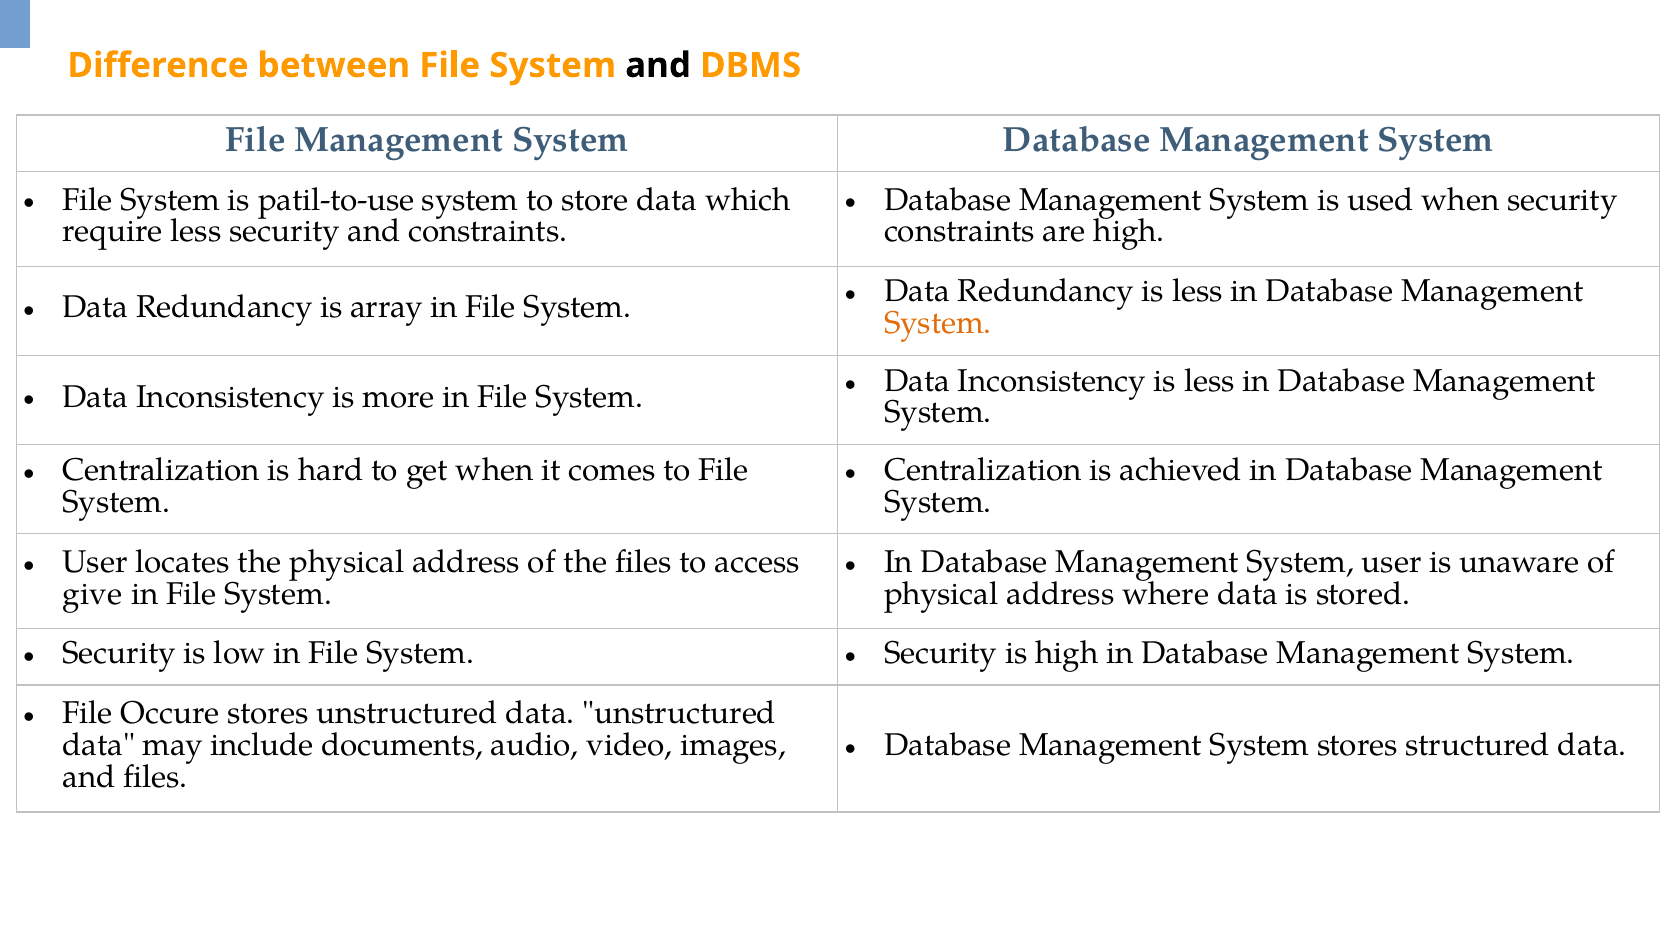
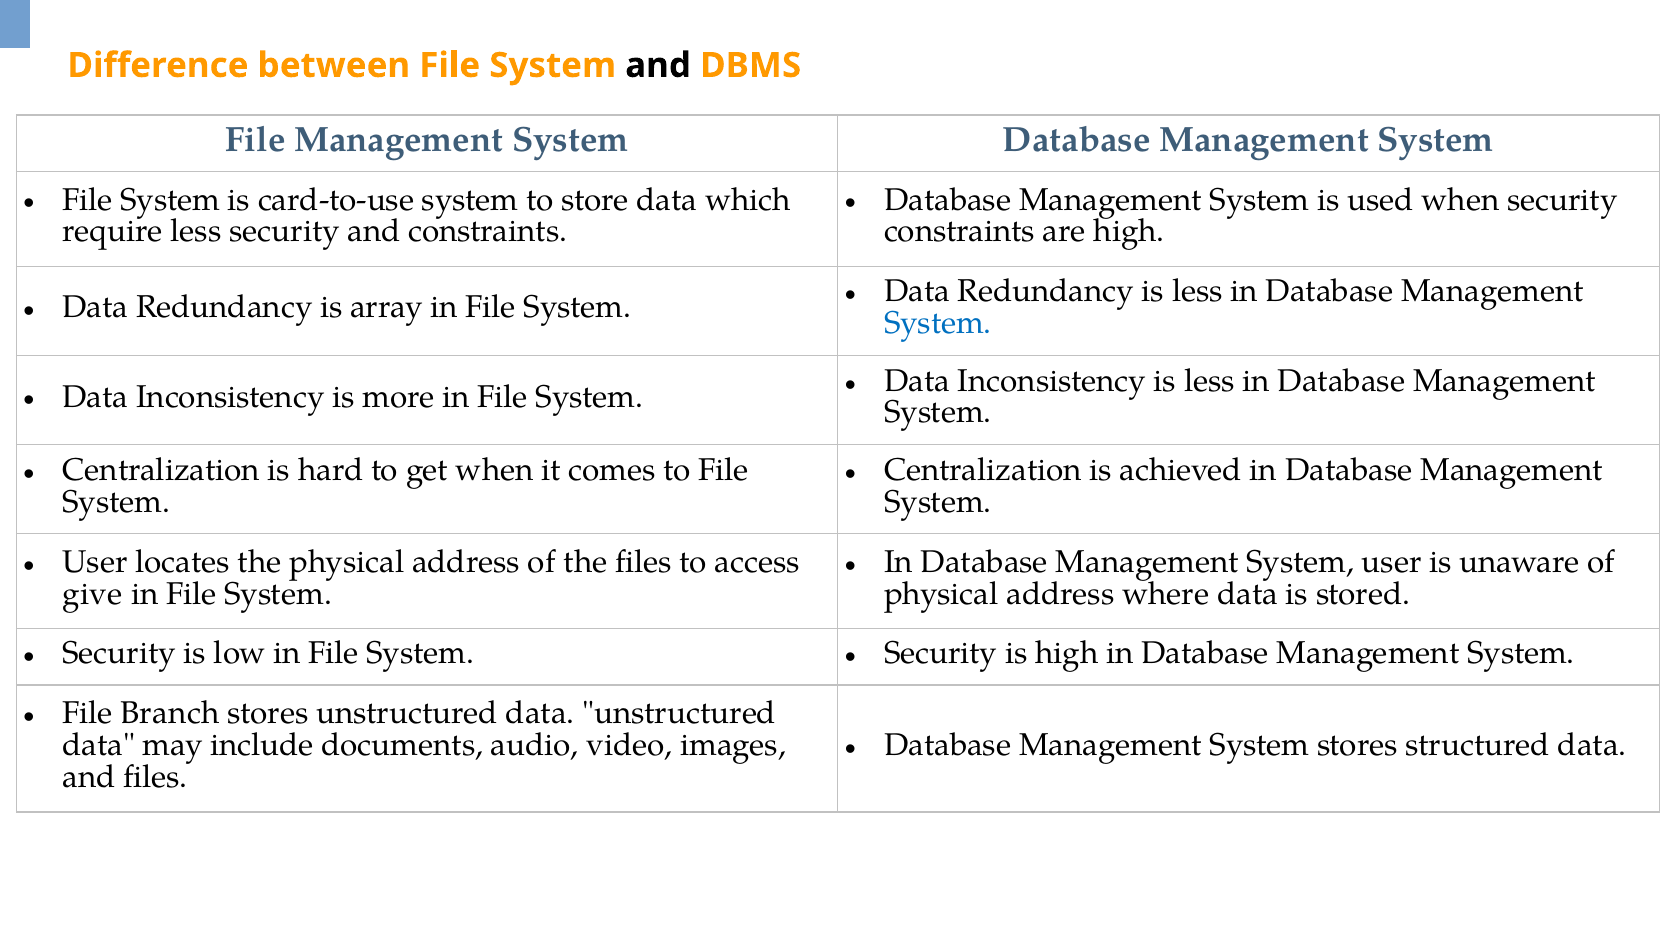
patil-to-use: patil-to-use -> card-to-use (336, 200)
System colour: orange -> blue (938, 323)
Occure: Occure -> Branch (170, 713)
